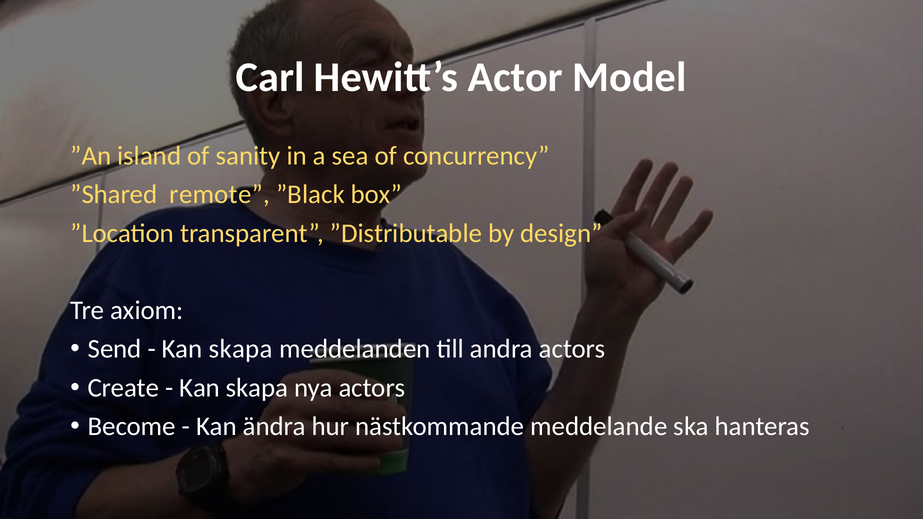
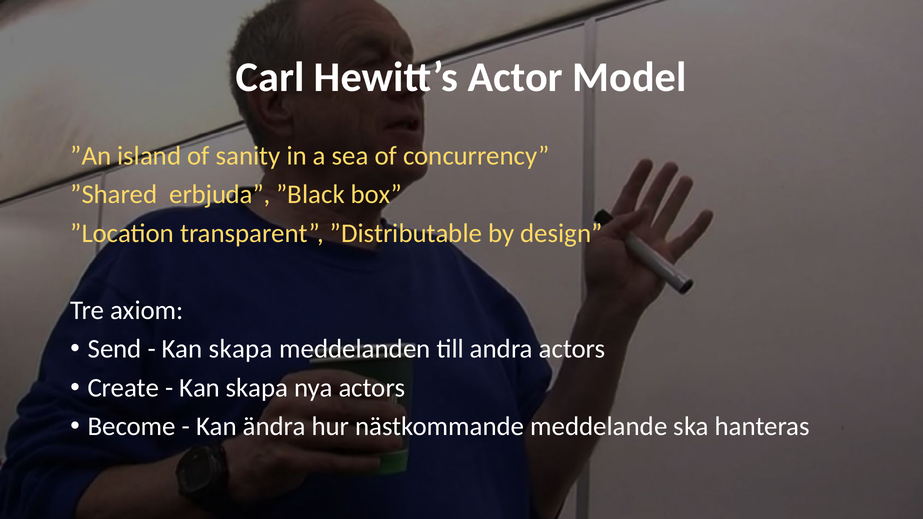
remote: remote -> erbjuda (220, 195)
